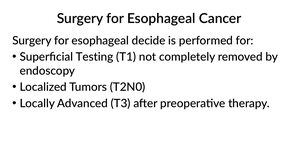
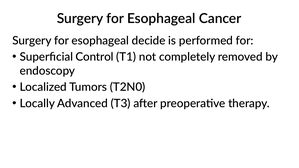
Testing: Testing -> Control (94, 57)
